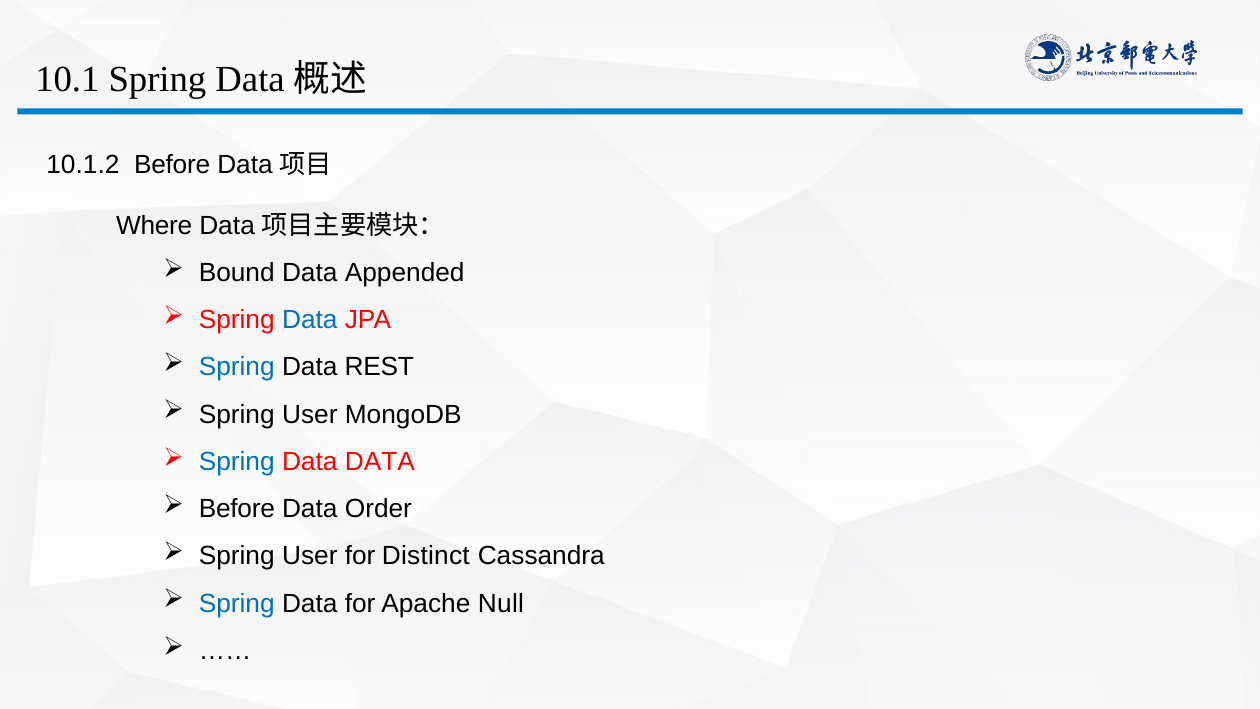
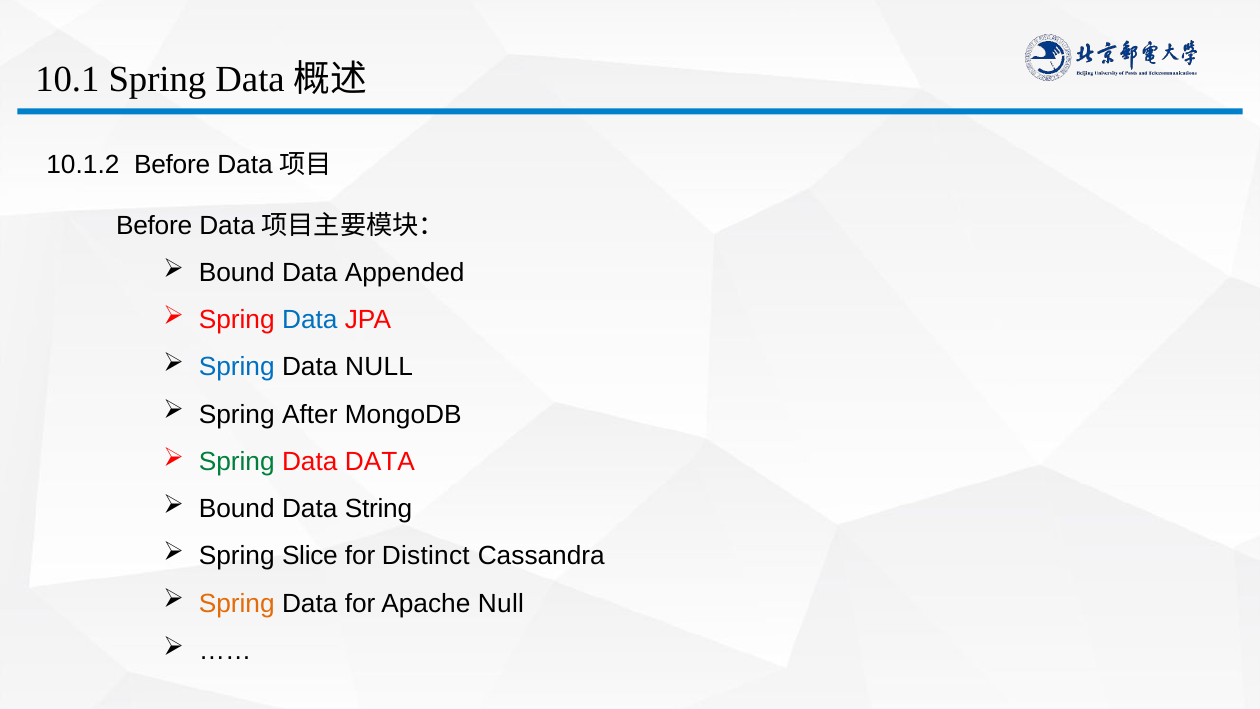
Where: Where -> Before (154, 225)
Data REST: REST -> NULL (379, 367)
User: User -> After (310, 414)
Spring colour: blue -> green (237, 462)
Before: Before -> Bound (237, 509)
Order: Order -> String (379, 509)
User: User -> Slice (310, 556)
Spring colour: blue -> orange (237, 603)
